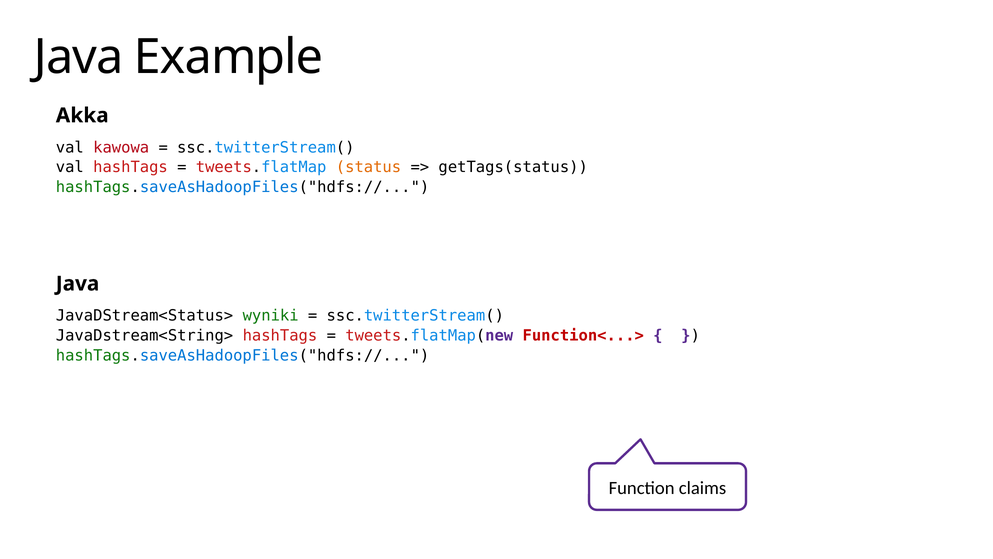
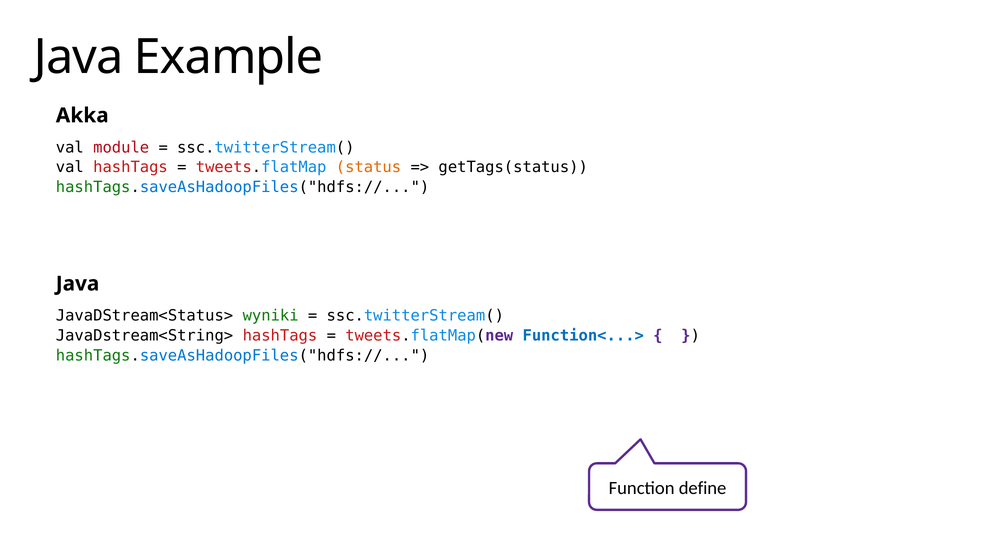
kawowa: kawowa -> module (121, 147)
Function<...> colour: red -> blue (583, 335)
claims: claims -> define (703, 487)
